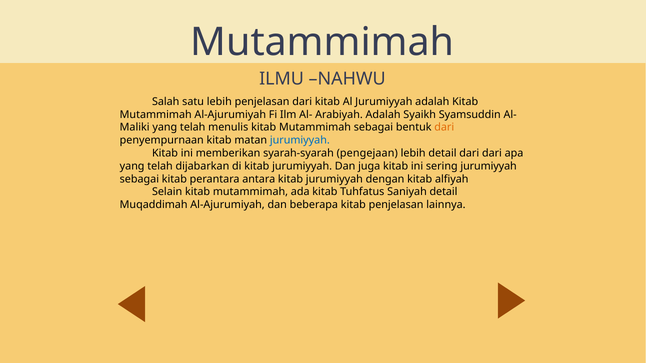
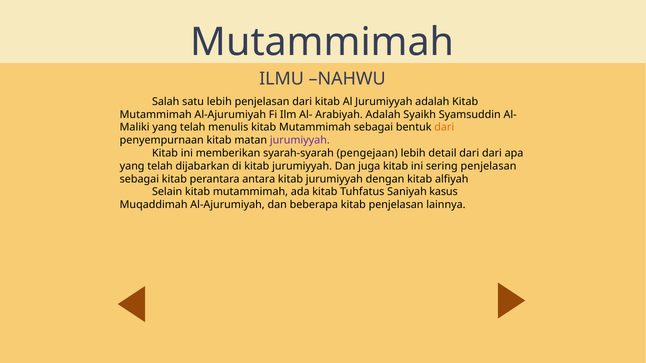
jurumiyyah colour: blue -> purple (300, 140)
sering jurumiyyah: jurumiyyah -> penjelasan (489, 166)
Saniyah detail: detail -> kasus (444, 192)
